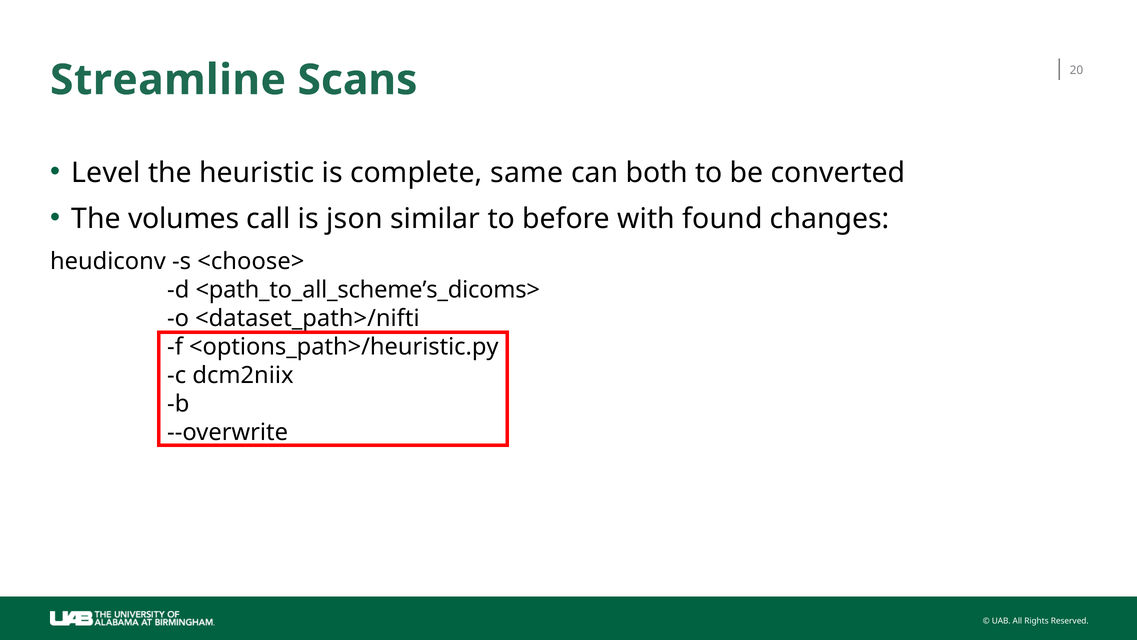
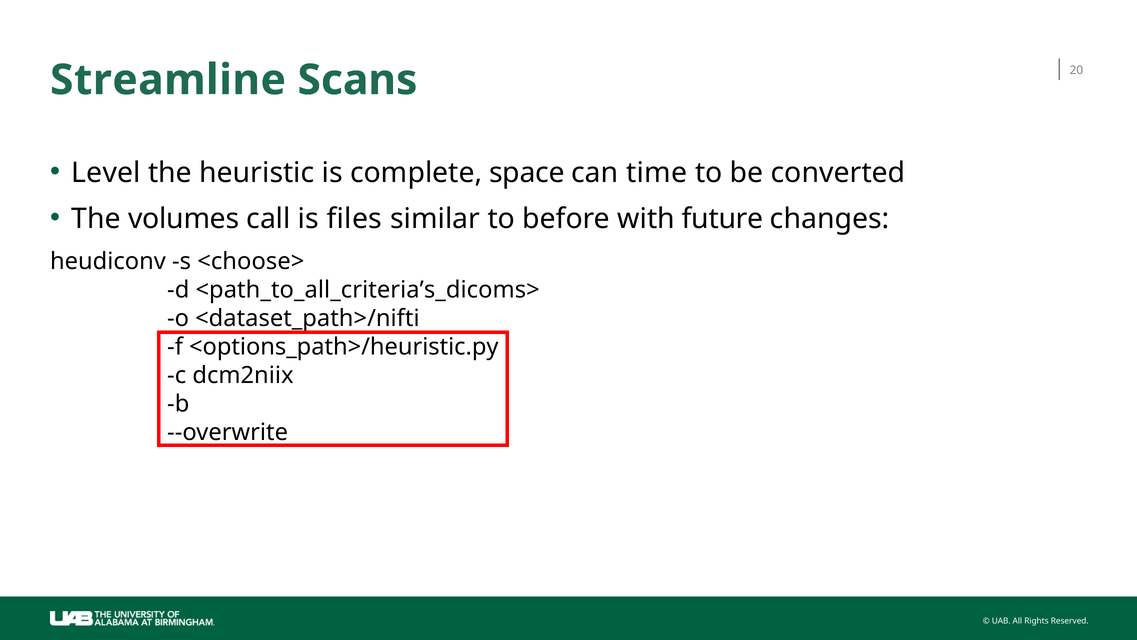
same: same -> space (527, 173)
both: both -> time (657, 173)
json: json -> files (354, 218)
found: found -> future (723, 218)
<path_to_all_scheme’s_dicoms>: <path_to_all_scheme’s_dicoms> -> <path_to_all_criteria’s_dicoms> (368, 290)
